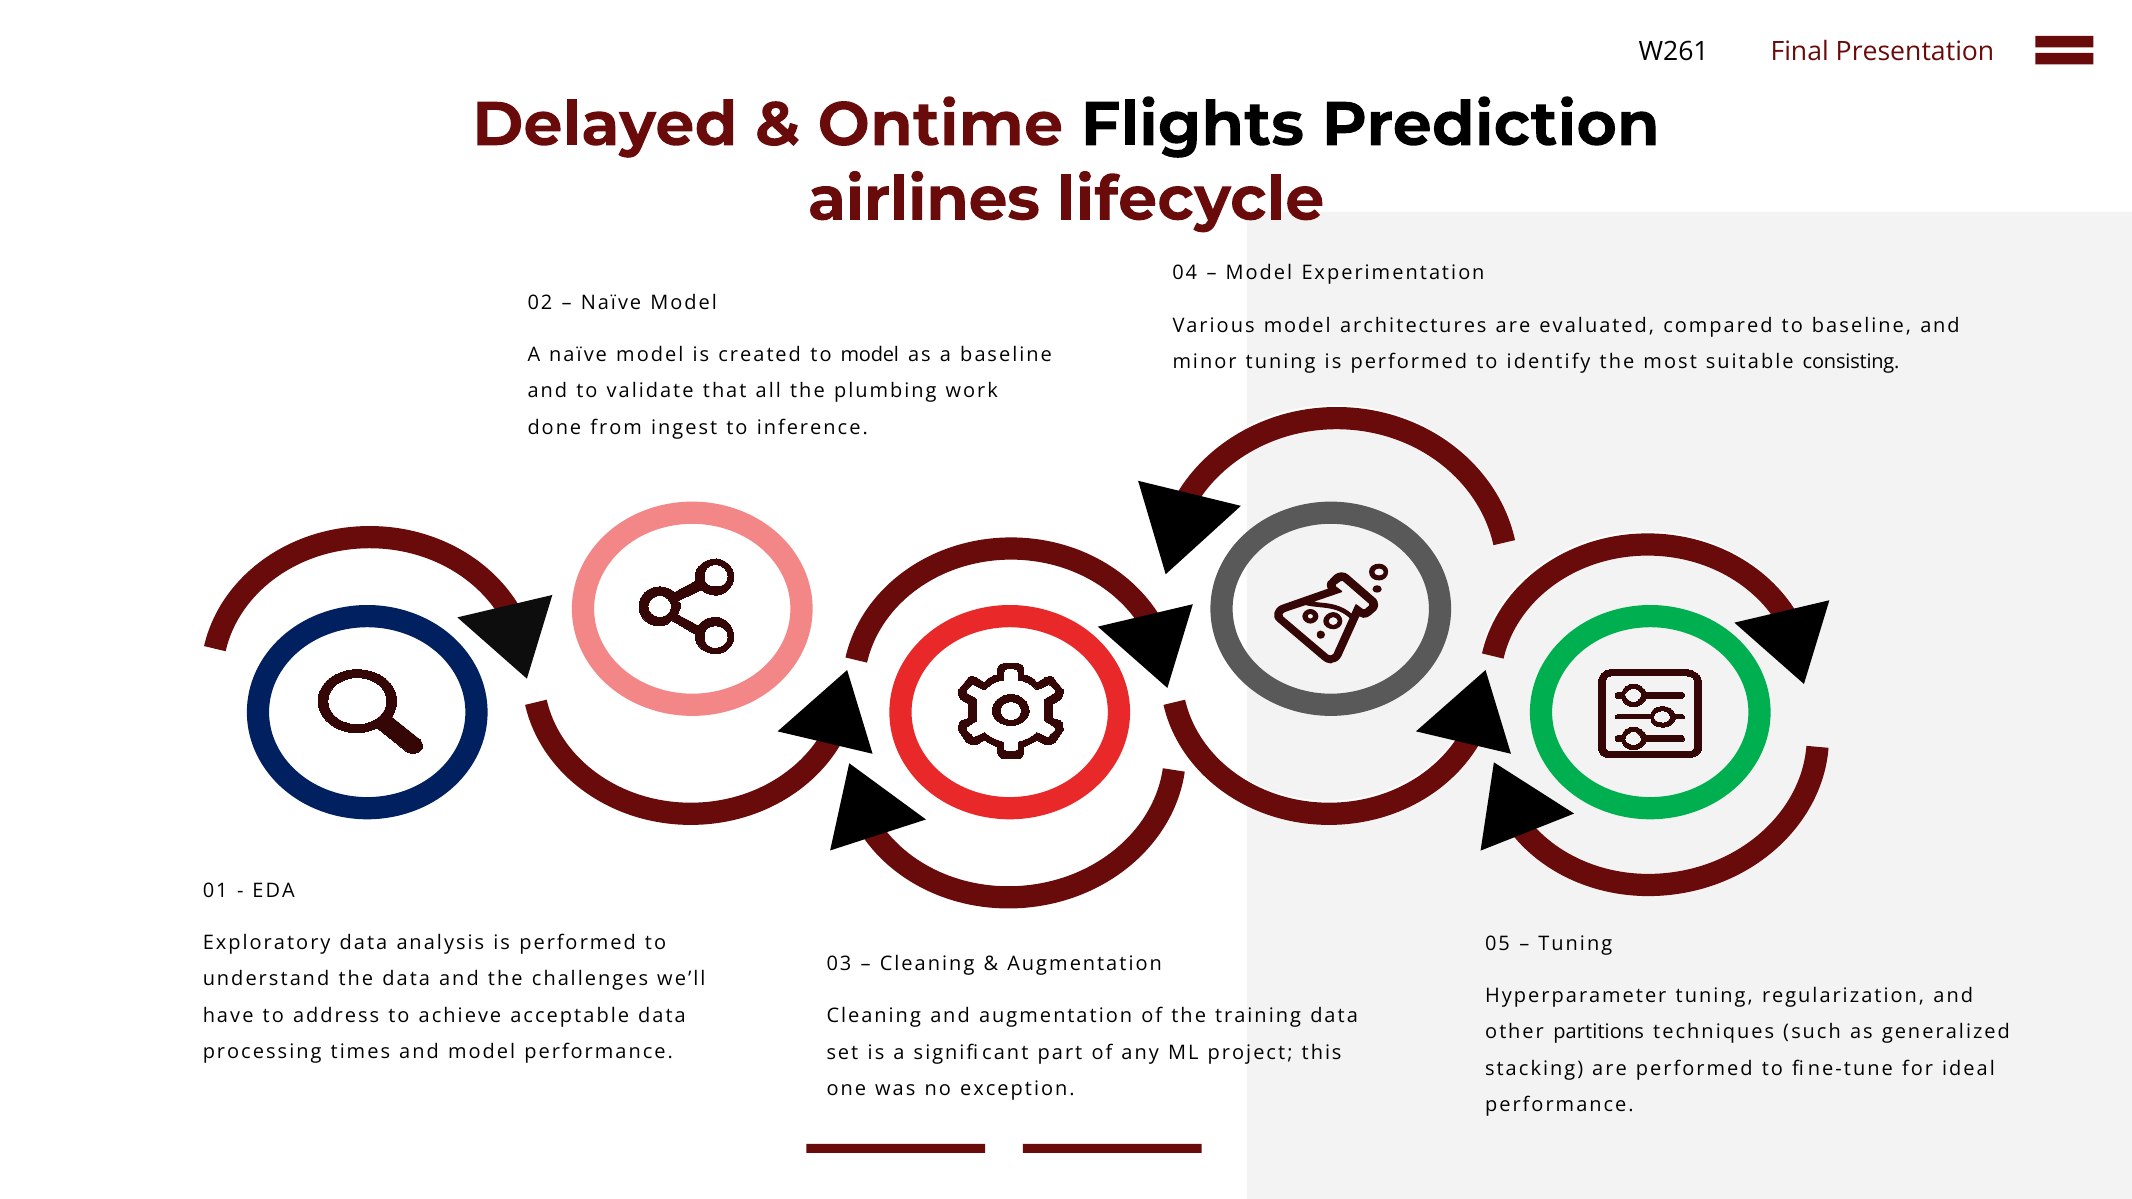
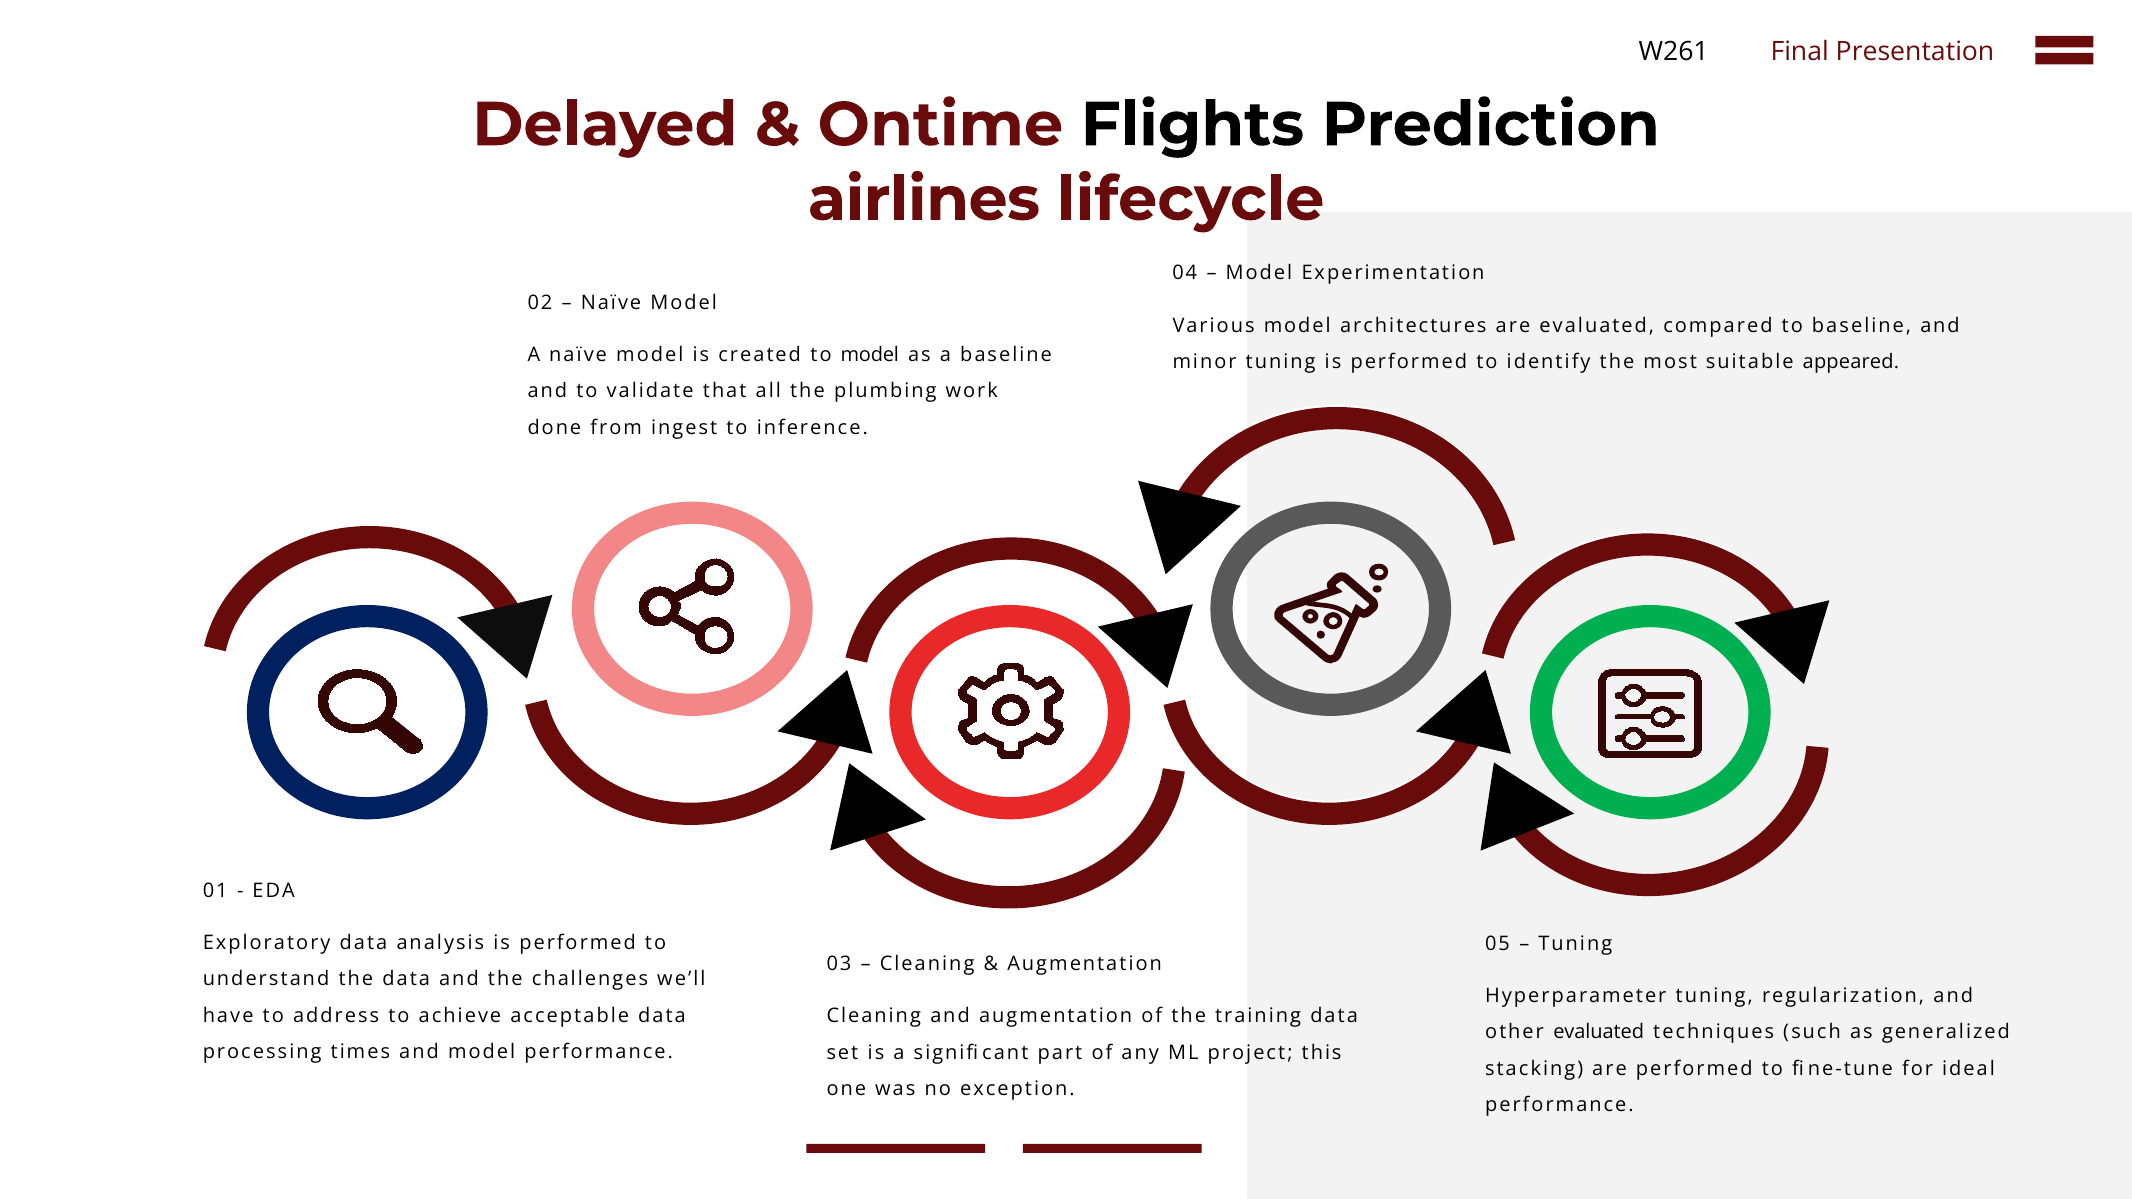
consisting: consisting -> appeared (1851, 362)
other partitions: partitions -> evaluated (1599, 1033)
